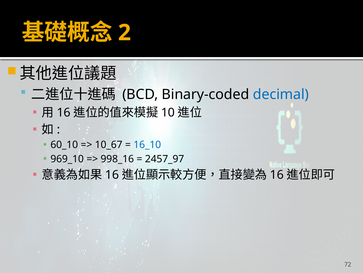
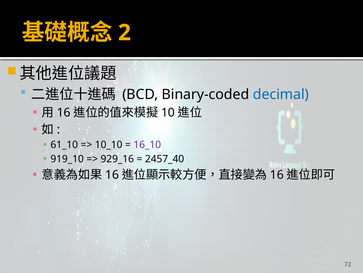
60_10: 60_10 -> 61_10 (64, 144)
10_67: 10_67 -> 10_10 (109, 144)
16_10 colour: blue -> purple (147, 144)
969_10: 969_10 -> 919_10 (67, 158)
998_16: 998_16 -> 929_16 (117, 158)
2457_97: 2457_97 -> 2457_40 (165, 158)
